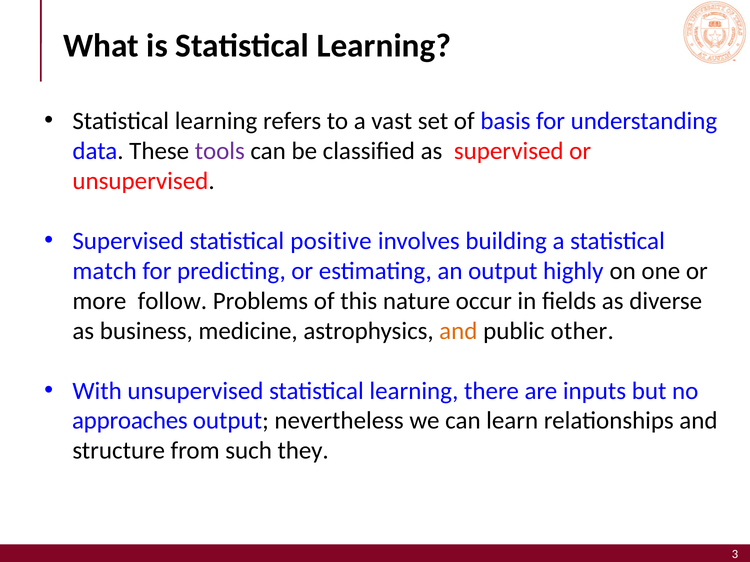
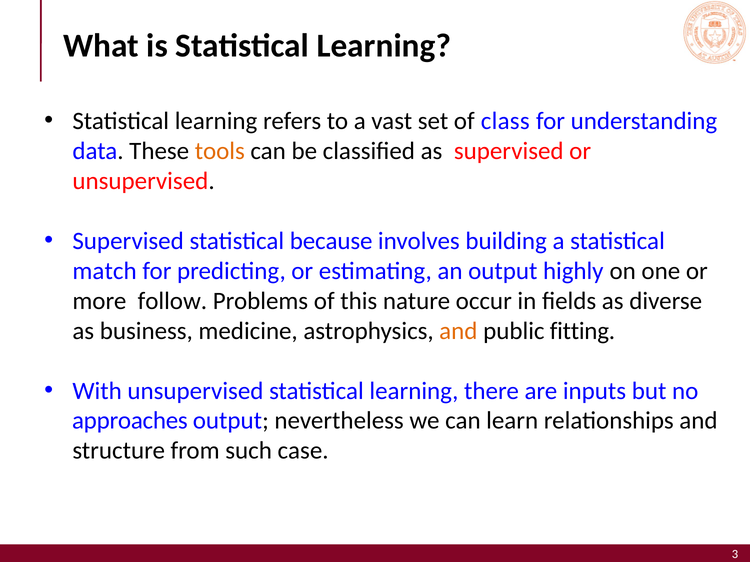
basis: basis -> class (505, 121)
tools colour: purple -> orange (220, 151)
positive: positive -> because (331, 241)
other: other -> fitting (582, 331)
they: they -> case (303, 451)
